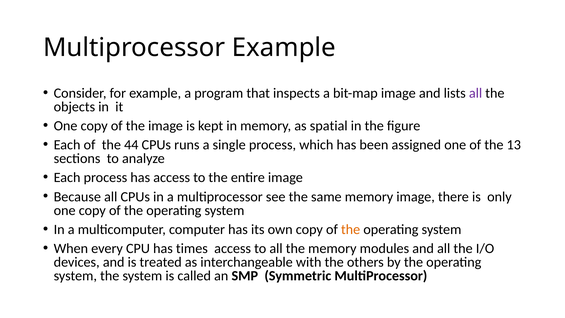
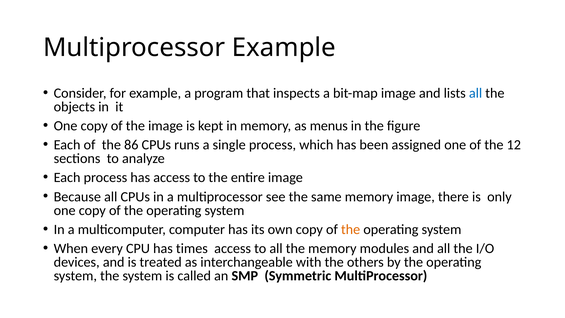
all colour: purple -> blue (476, 93)
spatial: spatial -> menus (329, 126)
44: 44 -> 86 (131, 145)
13: 13 -> 12 (514, 145)
